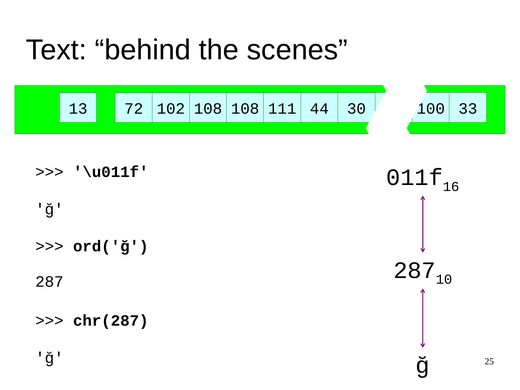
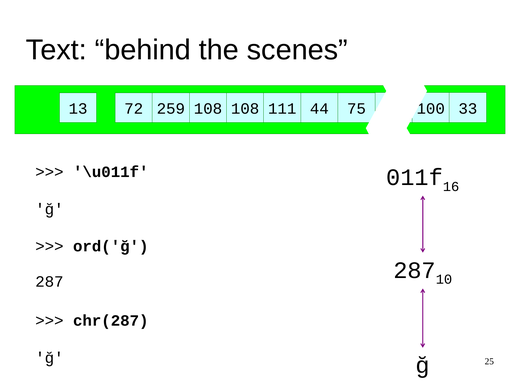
102: 102 -> 259 (171, 109)
30: 30 -> 75 (356, 109)
